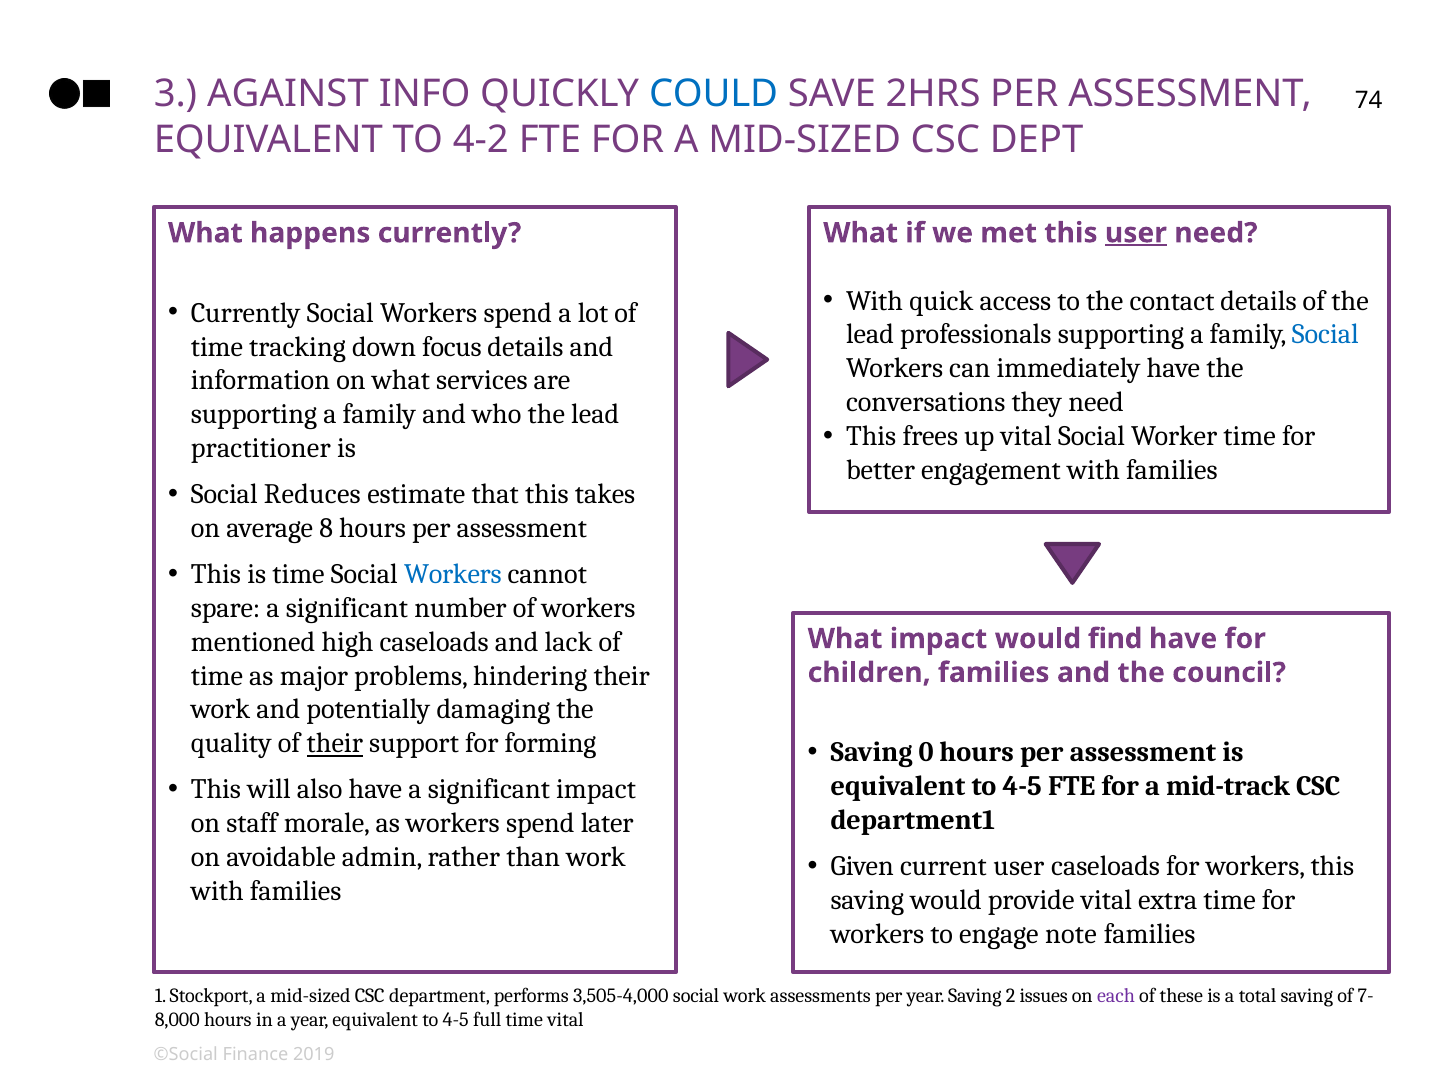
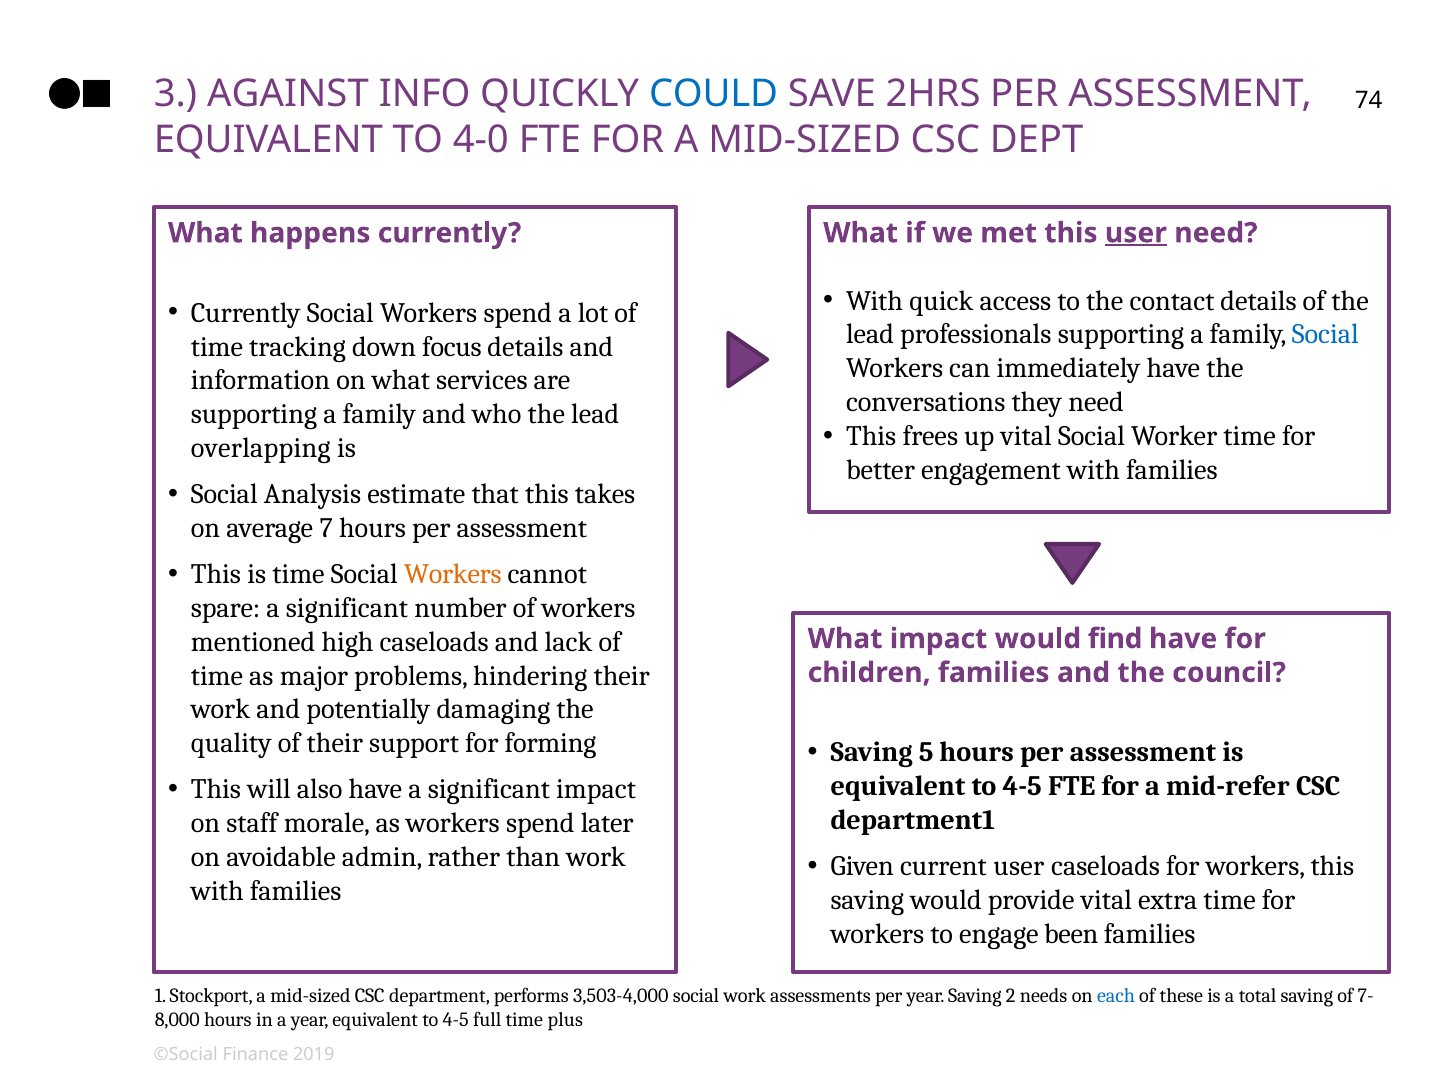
4-2: 4-2 -> 4-0 (481, 140)
practitioner: practitioner -> overlapping (261, 448)
Reduces: Reduces -> Analysis (313, 494)
8: 8 -> 7 (326, 528)
Workers colour: blue -> orange (453, 574)
their underline: present -> none (335, 743)
0: 0 -> 5 (926, 752)
mid-track: mid-track -> mid-refer (1228, 786)
note: note -> been (1071, 934)
3,505-4,000: 3,505-4,000 -> 3,503-4,000 (621, 996)
issues: issues -> needs (1044, 996)
each colour: purple -> blue (1116, 996)
time vital: vital -> plus (565, 1020)
